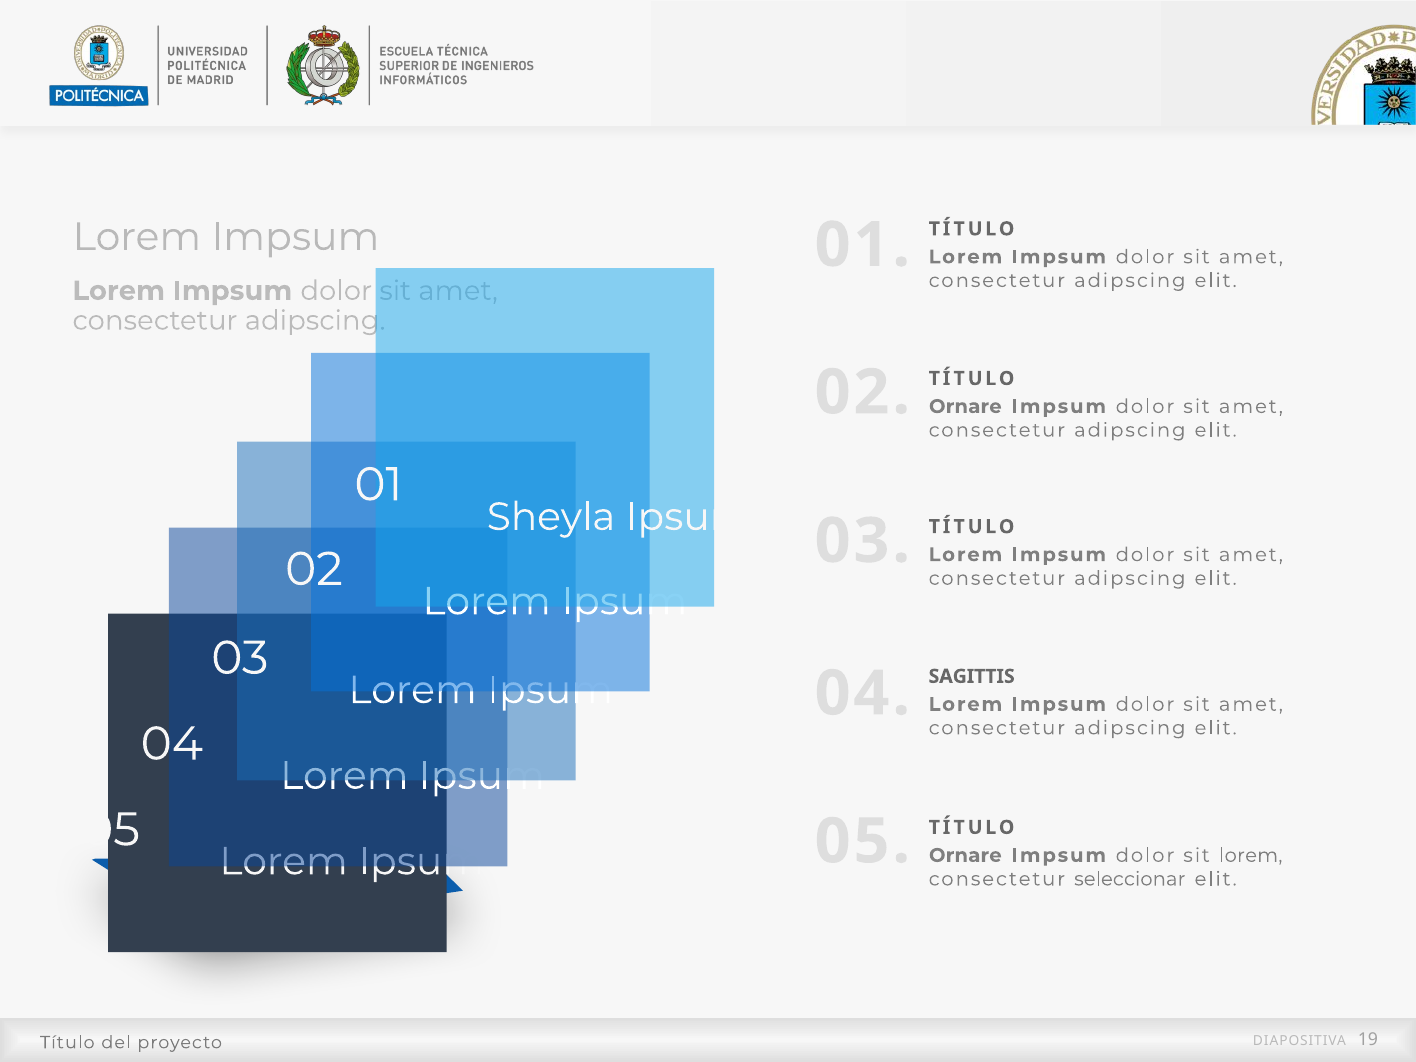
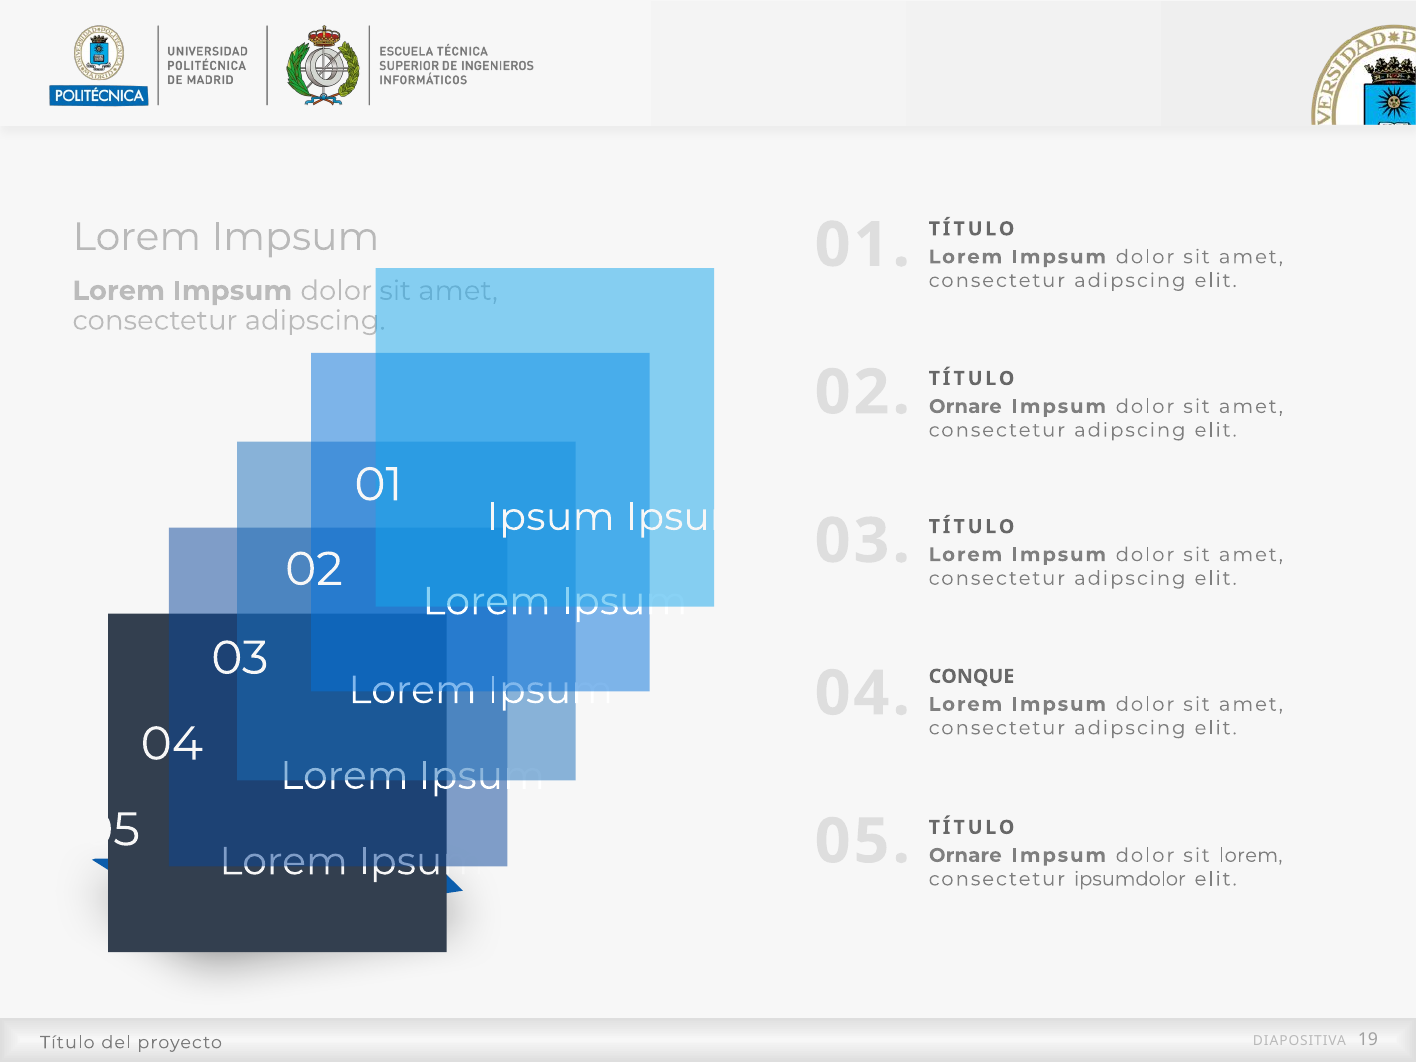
Sheyla: Sheyla -> Ipsum (551, 517)
SAGITTIS: SAGITTIS -> CONQUE (972, 676)
seleccionar: seleccionar -> ipsumdolor (1130, 879)
